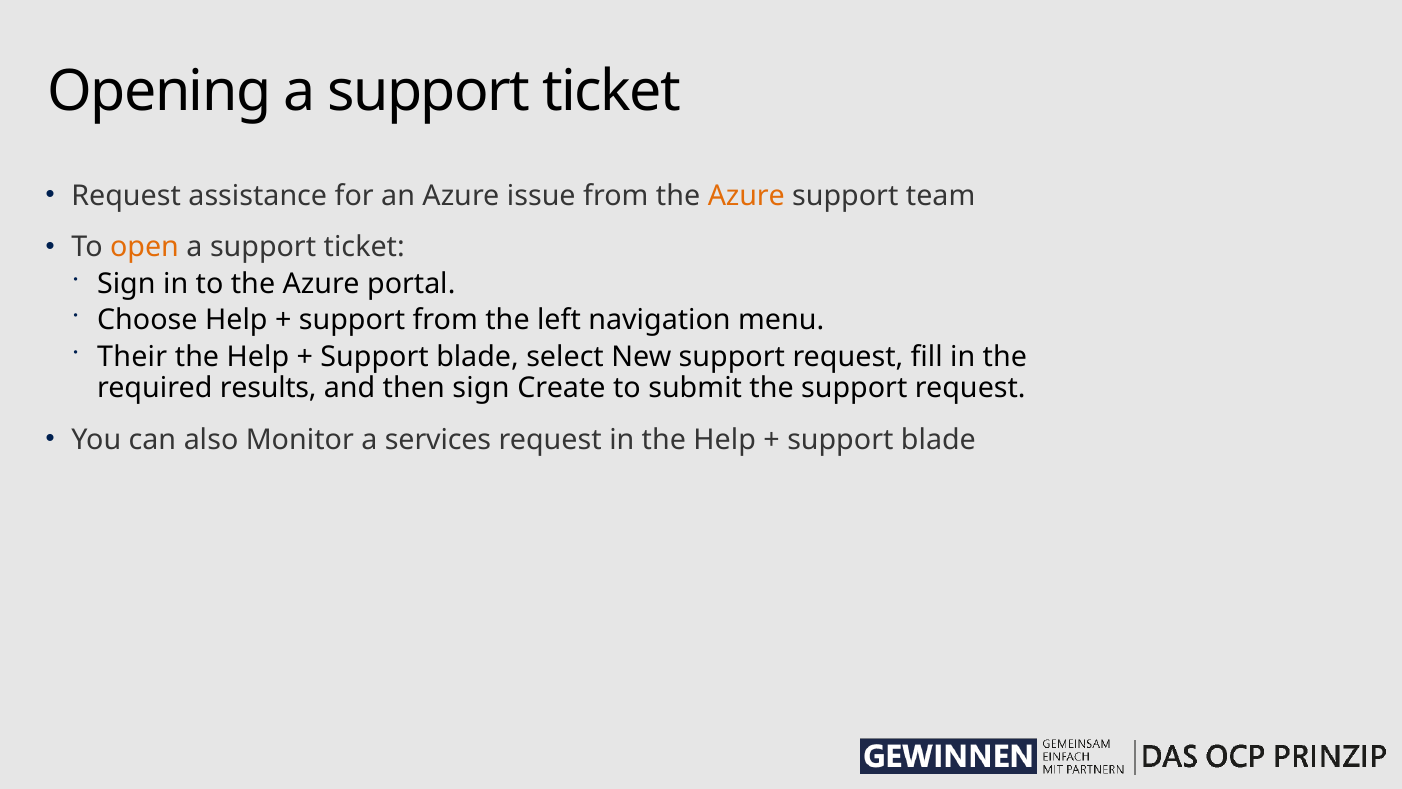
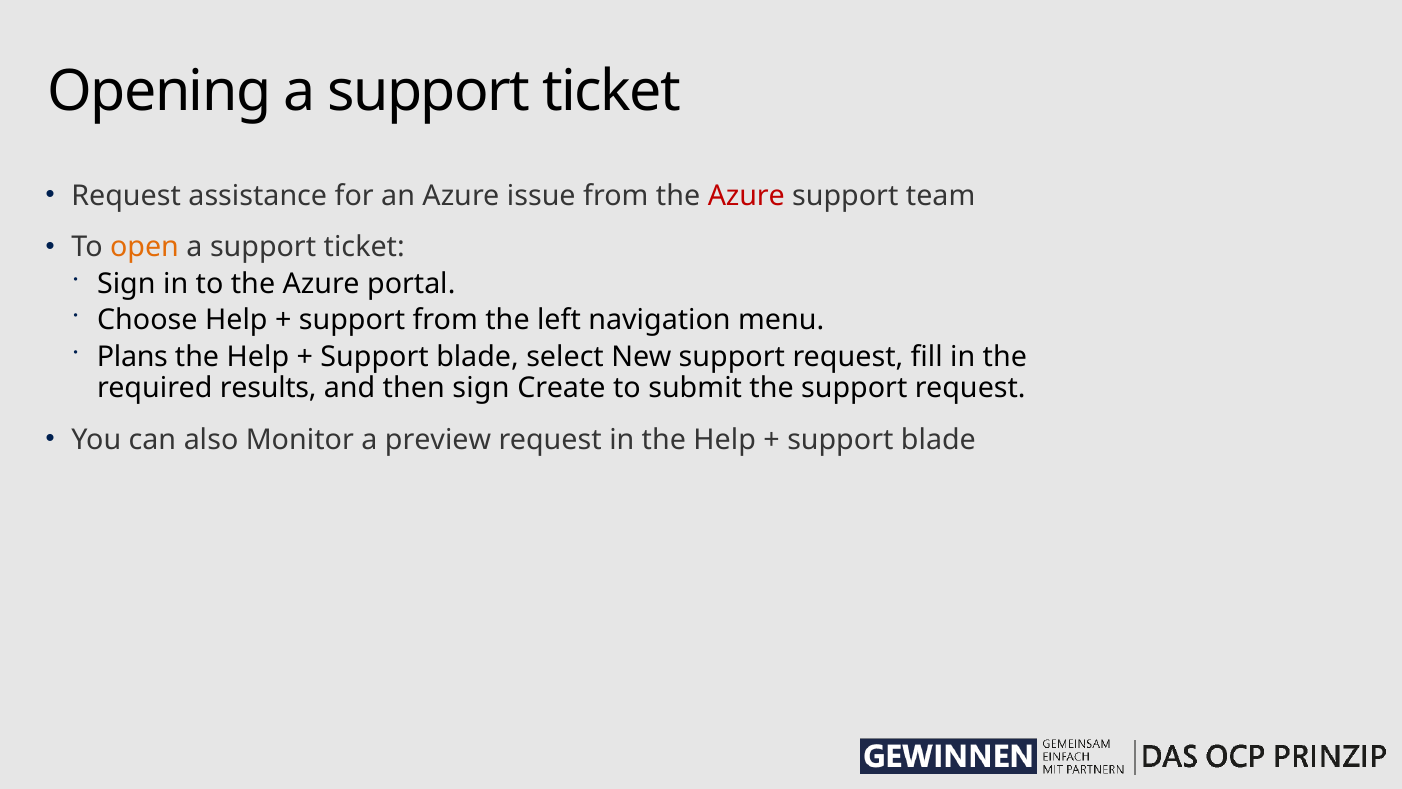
Azure colour: orange -> red (746, 196)
Their: Their -> Plans (132, 357)
services: services -> preview (438, 440)
